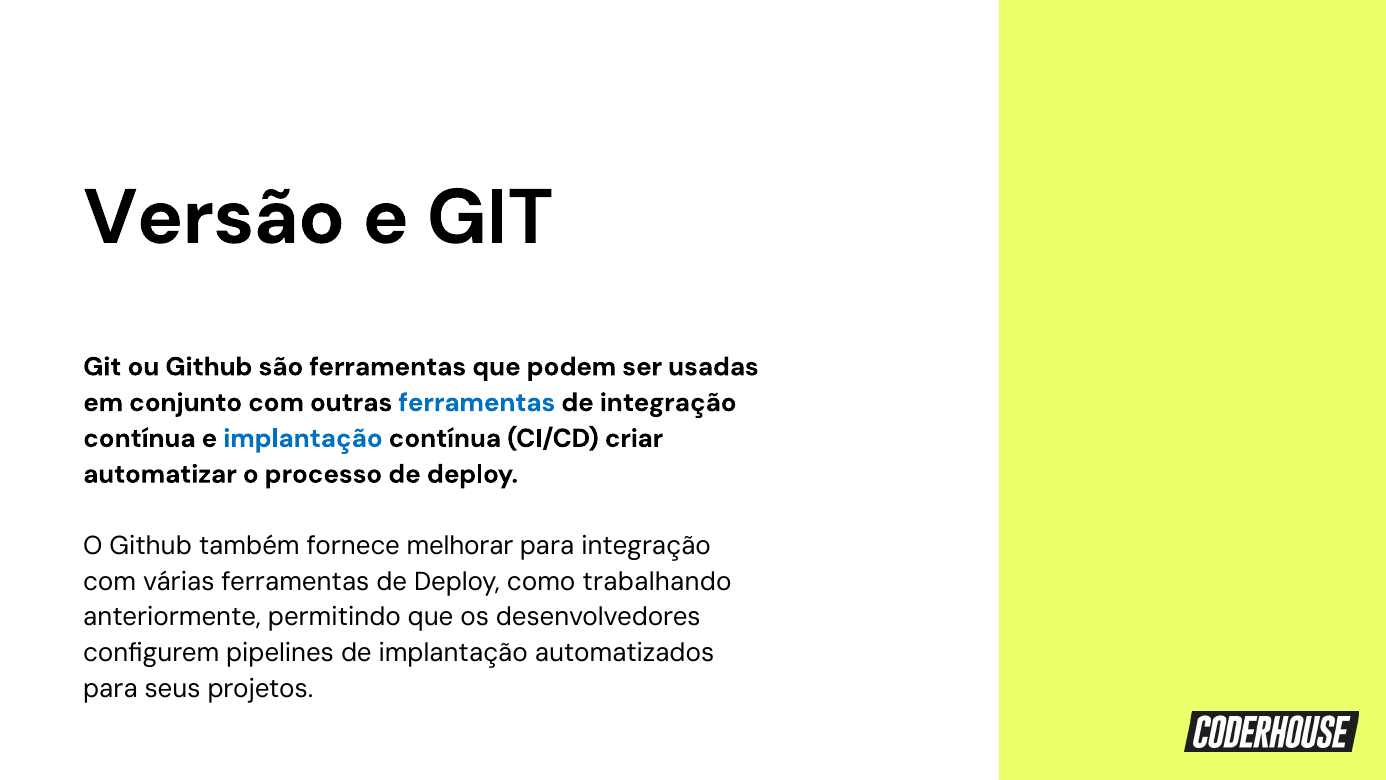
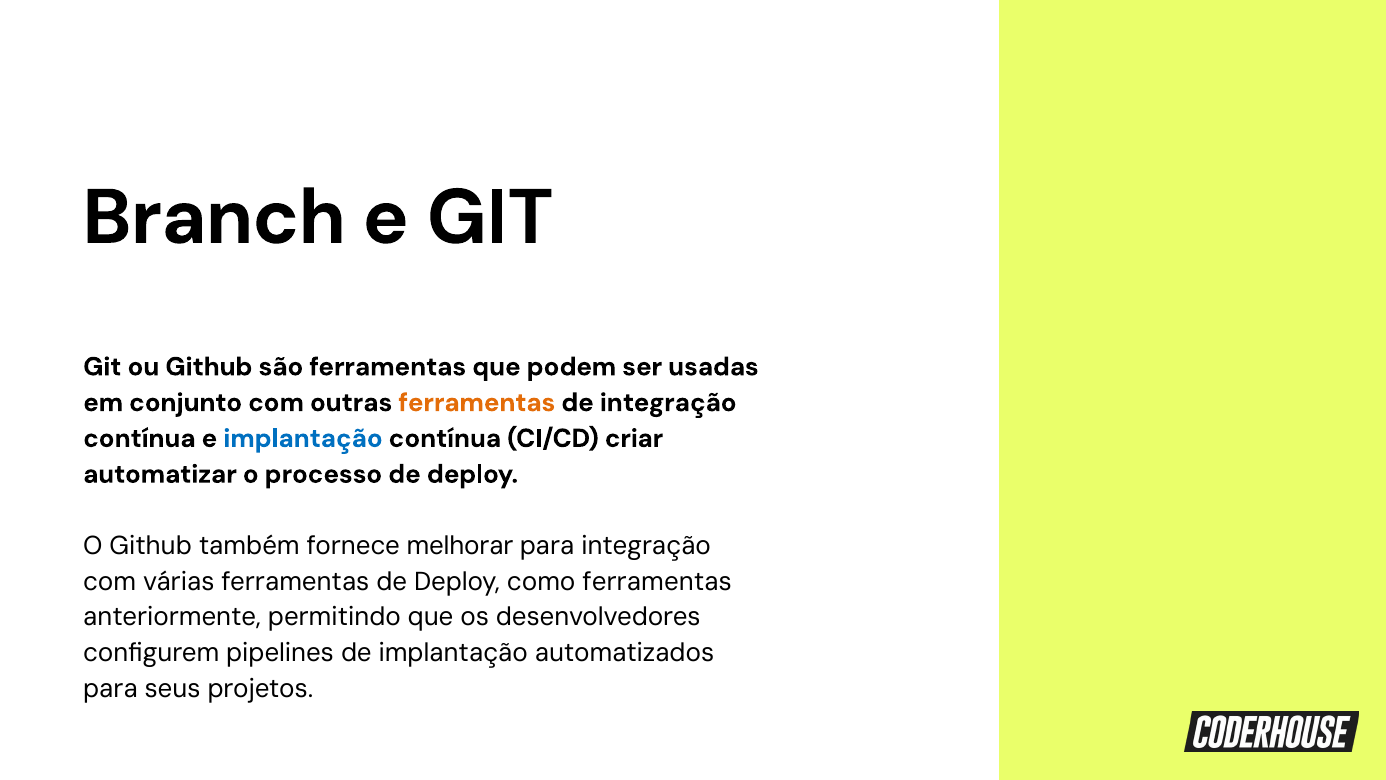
Versão: Versão -> Branch (214, 217)
ferramentas colour: blue -> orange (477, 402)
como trabalhando: trabalhando -> ferramentas (657, 581)
